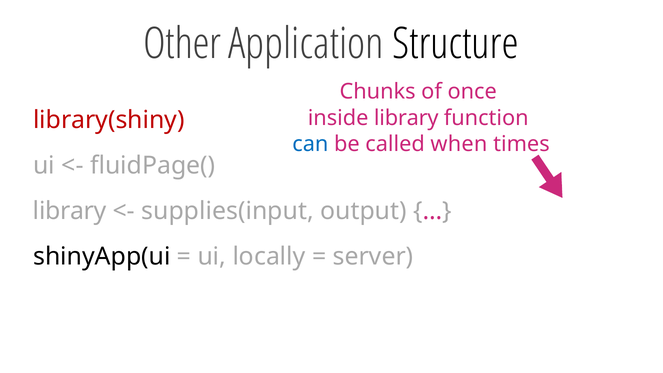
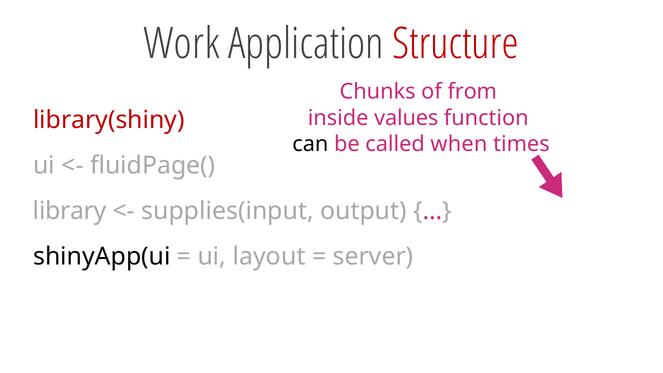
Other: Other -> Work (182, 44)
Structure colour: black -> red (455, 44)
once: once -> from (472, 92)
inside library: library -> values (406, 118)
can colour: blue -> black (310, 144)
locally: locally -> layout (269, 256)
